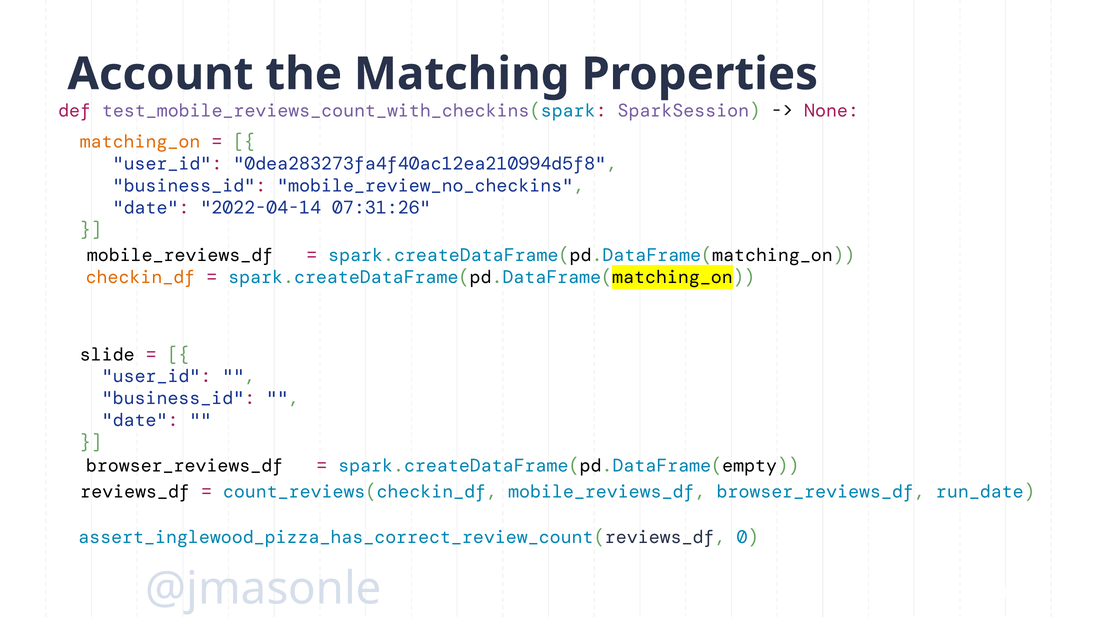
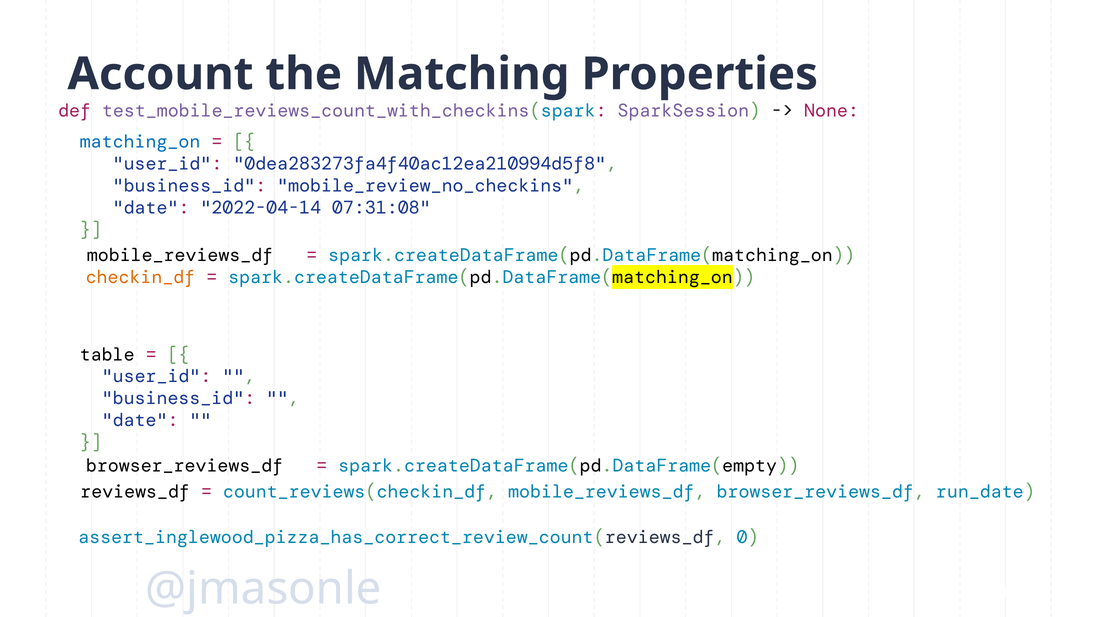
matching_on colour: orange -> blue (140, 142)
07:31:26: 07:31:26 -> 07:31:08 (381, 208)
slide: slide -> table (107, 355)
